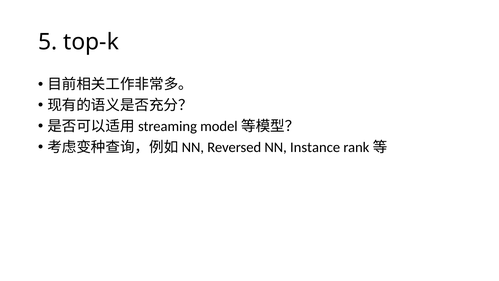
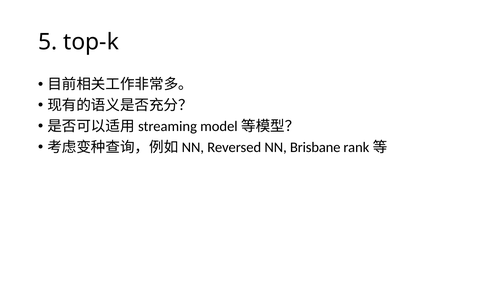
Instance: Instance -> Brisbane (315, 147)
